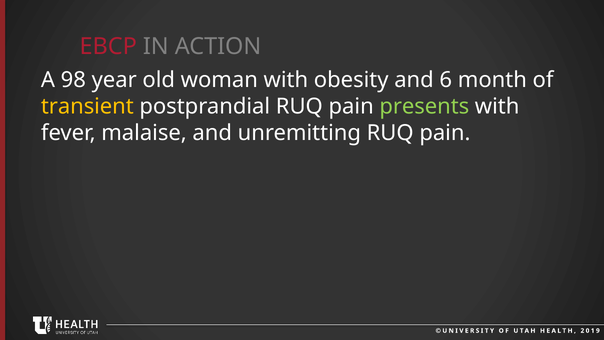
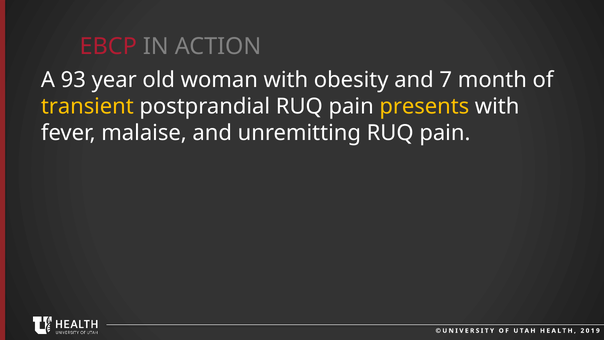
98: 98 -> 93 (73, 80)
6: 6 -> 7 (446, 80)
presents colour: light green -> yellow (424, 106)
